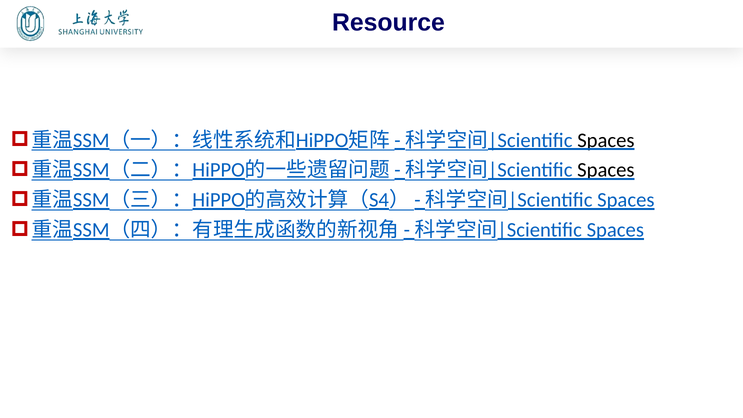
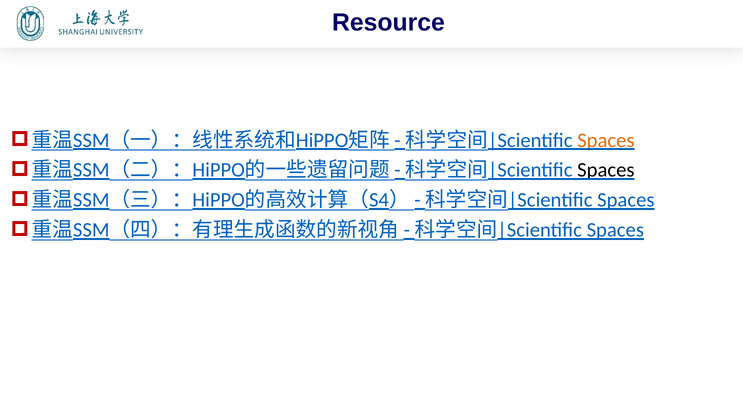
Spaces colour: black -> orange (606, 140)
